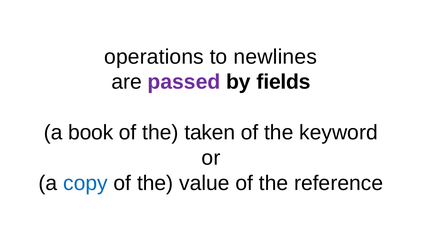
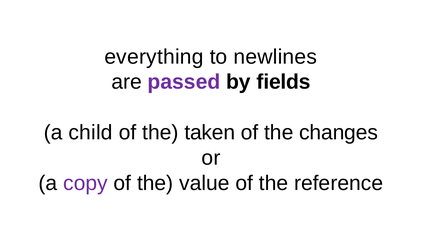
operations: operations -> everything (154, 57)
book: book -> child (91, 133)
keyword: keyword -> changes (339, 133)
copy colour: blue -> purple (85, 183)
